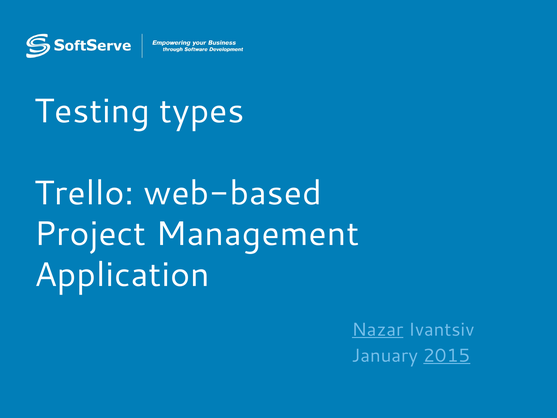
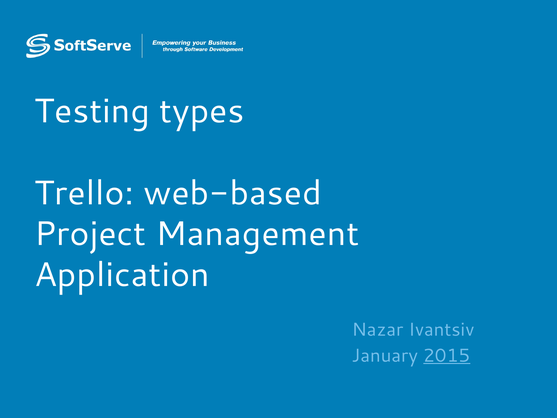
Nazar underline: present -> none (378, 329)
